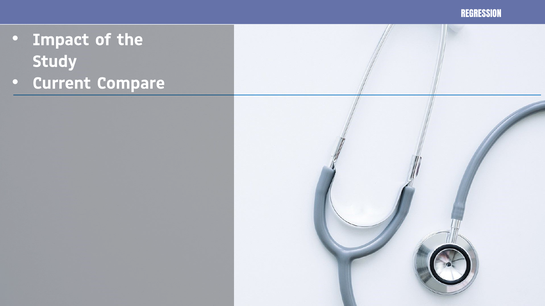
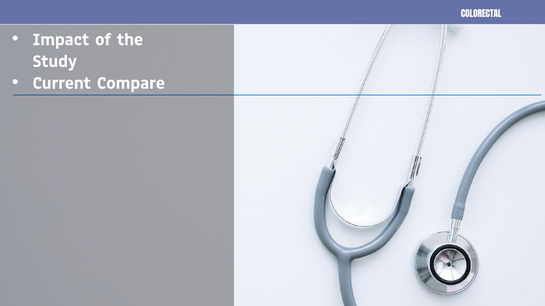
REGRESSION: REGRESSION -> COLORECTAL (481, 14)
